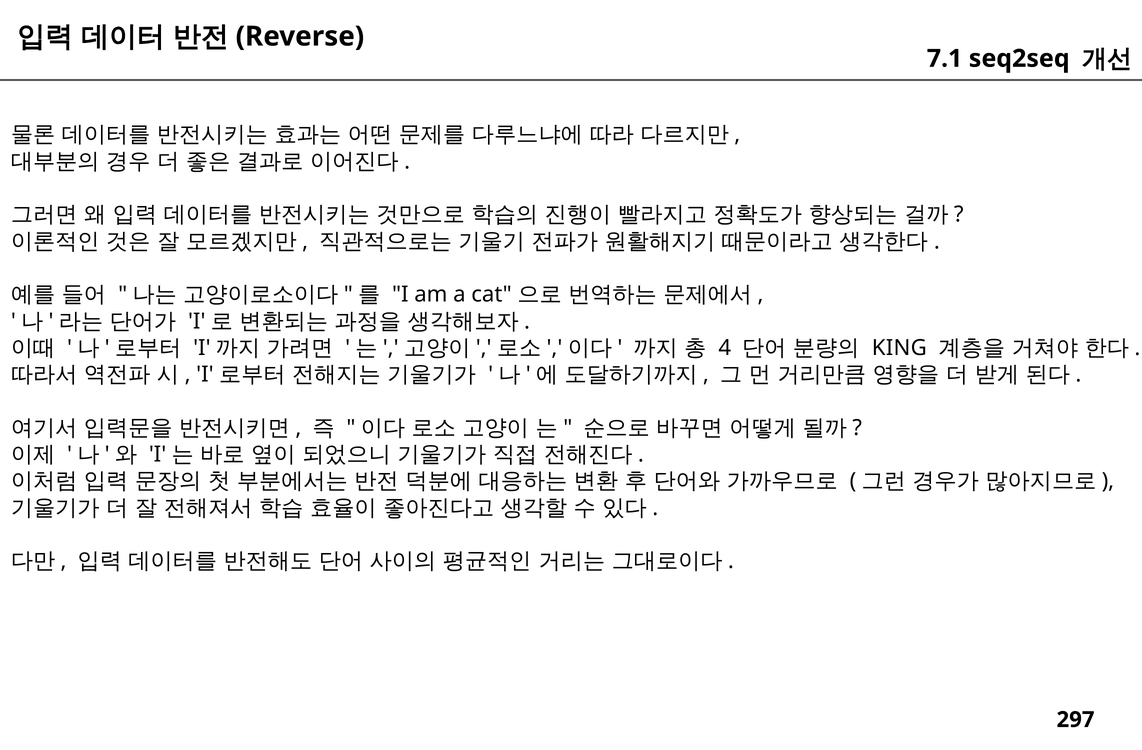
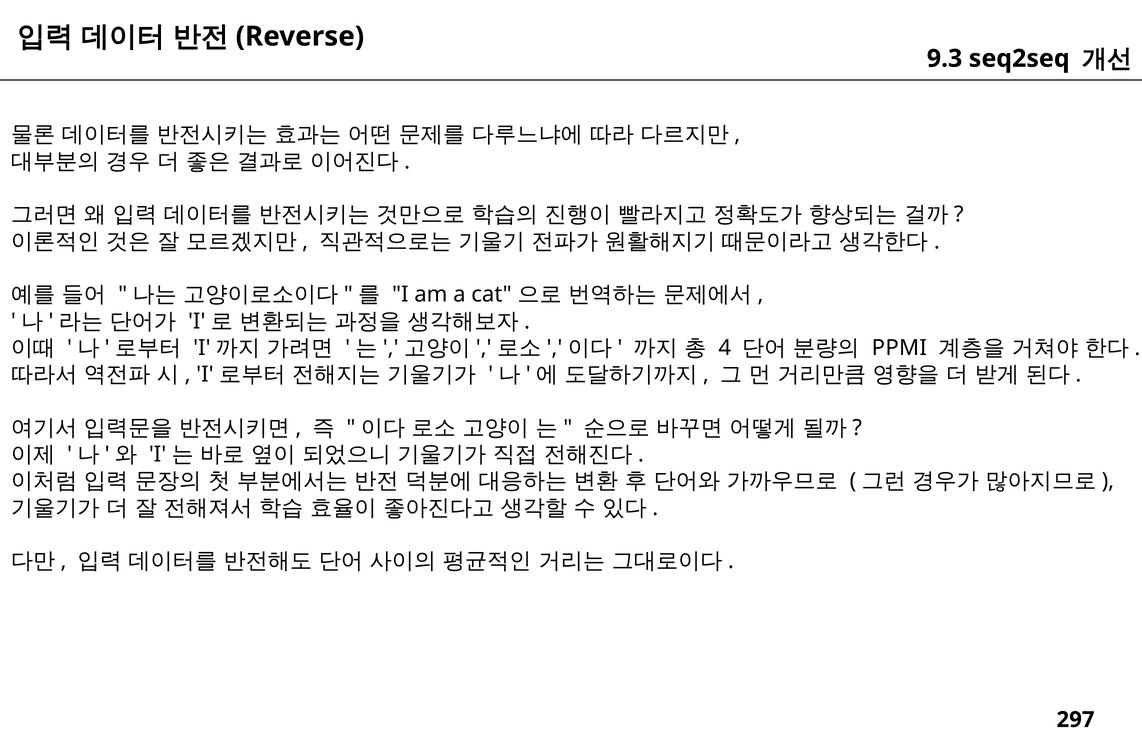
7.1: 7.1 -> 9.3 (945, 59)
KING: KING -> PPMI (899, 348)
